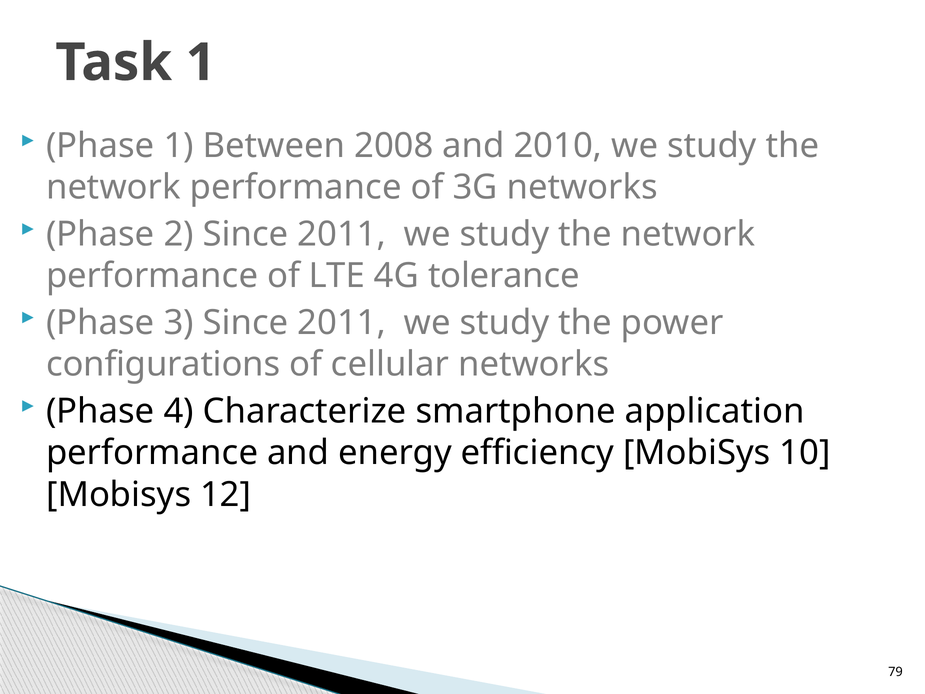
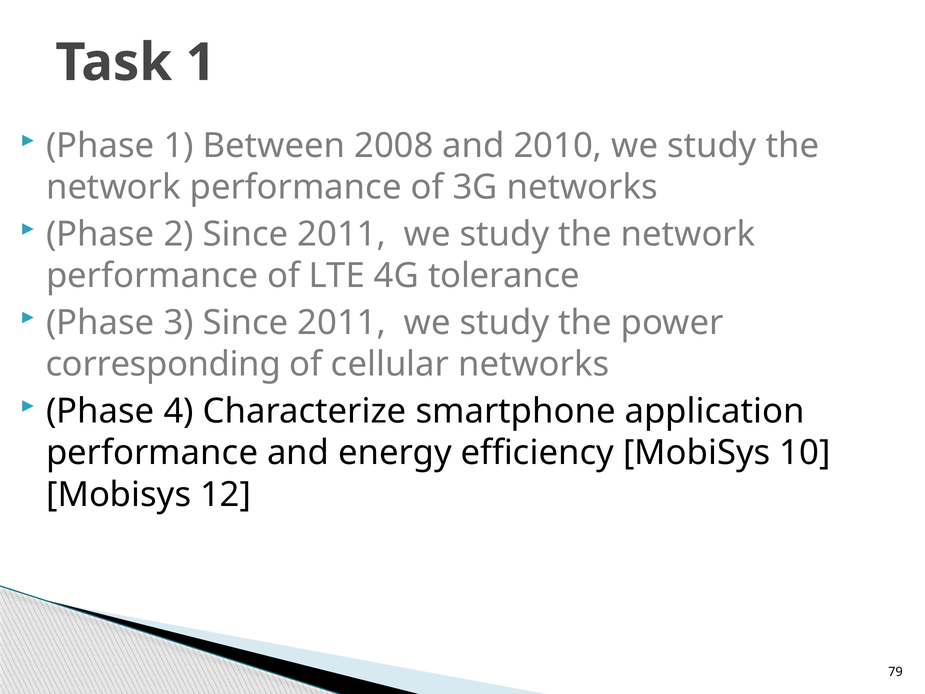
configurations: configurations -> corresponding (163, 364)
